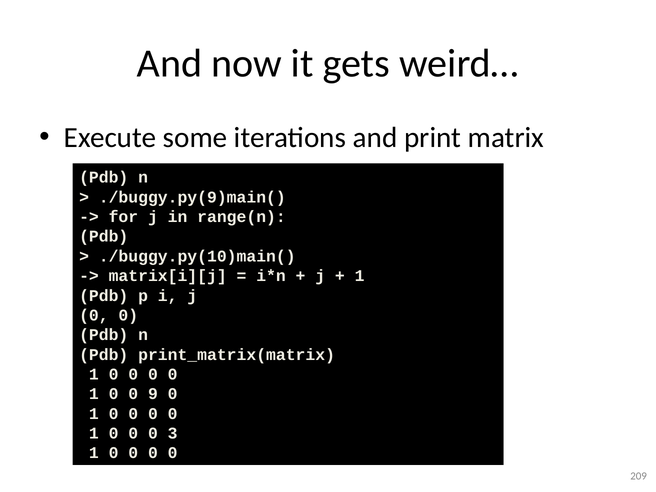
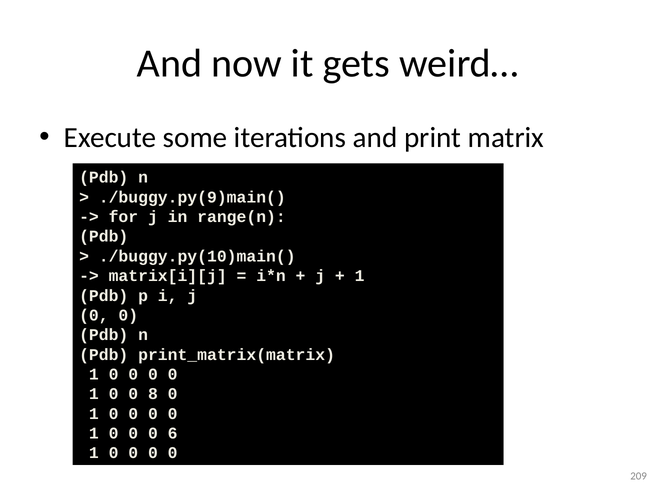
9: 9 -> 8 (153, 394)
3: 3 -> 6 (173, 433)
